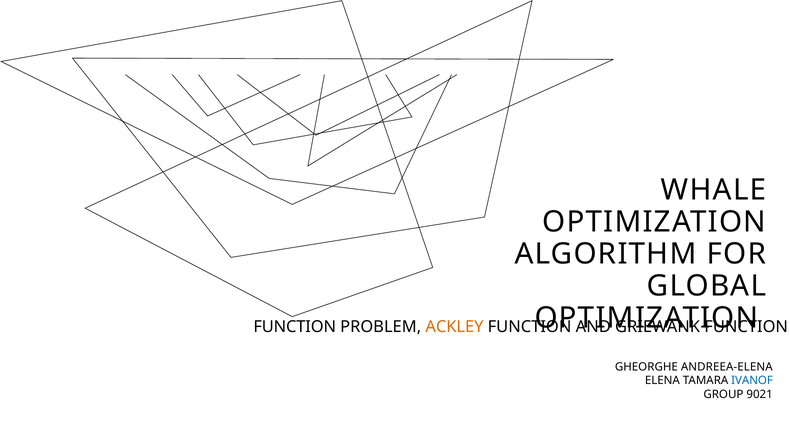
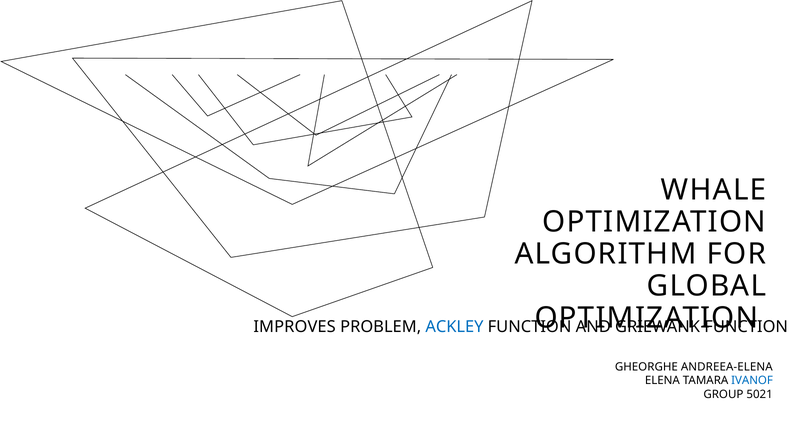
FUNCTION: FUNCTION -> IMPROVES (295, 327)
ACKLEY colour: orange -> blue (454, 327)
9021: 9021 -> 5021 (760, 395)
